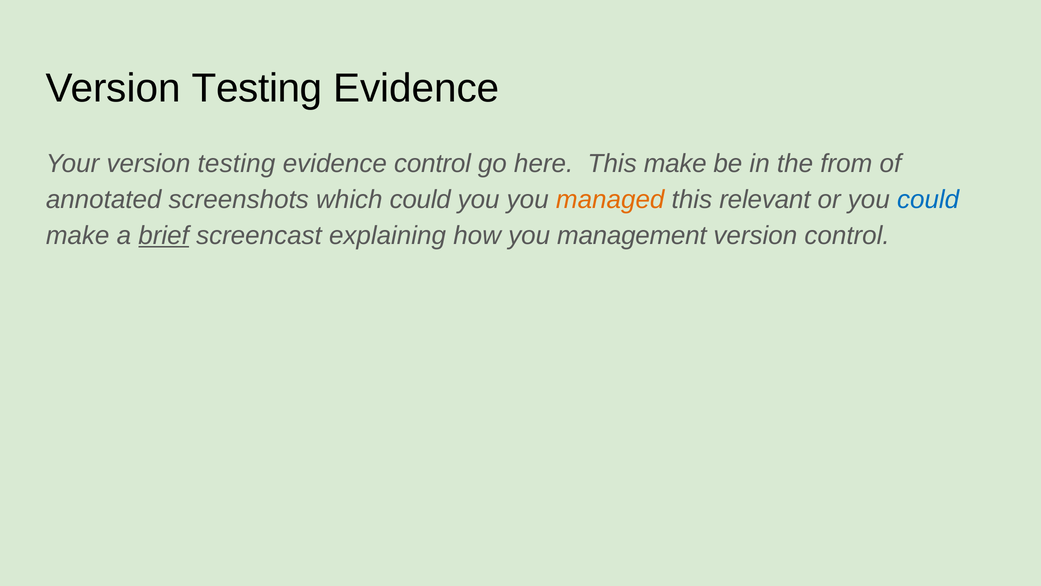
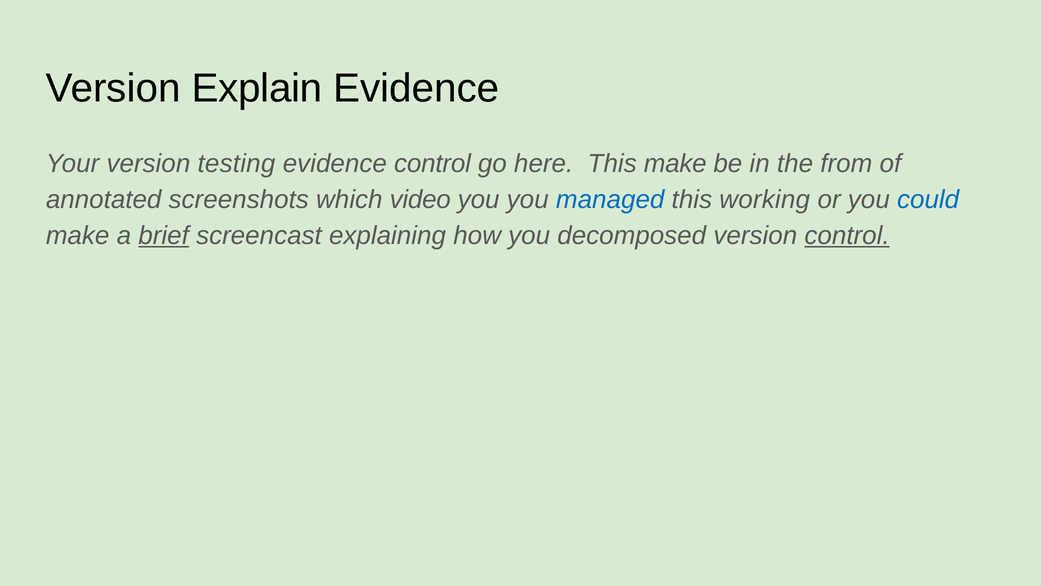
Testing: Testing -> Explain (257, 88)
which could: could -> video (420, 200)
managed colour: orange -> blue (610, 200)
relevant: relevant -> working (765, 200)
management: management -> decomposed (632, 236)
control underline: none -> present (847, 236)
